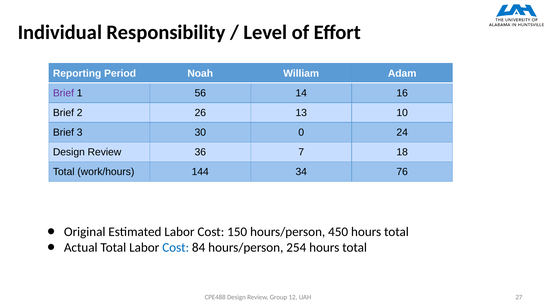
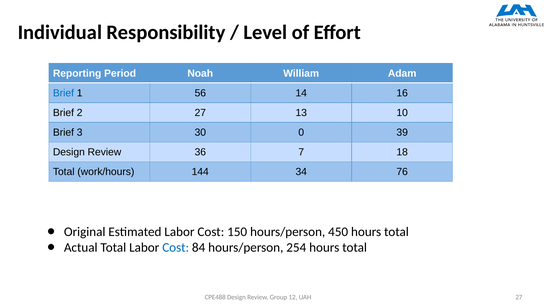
Brief colour: purple -> blue (63, 93)
2 26: 26 -> 27 (200, 113)
24: 24 -> 39 (402, 132)
